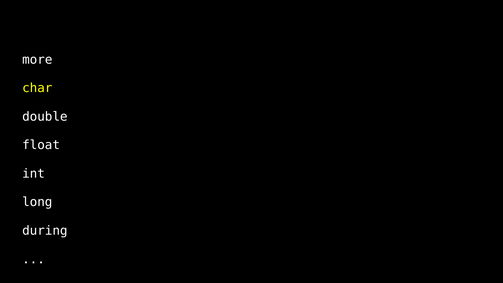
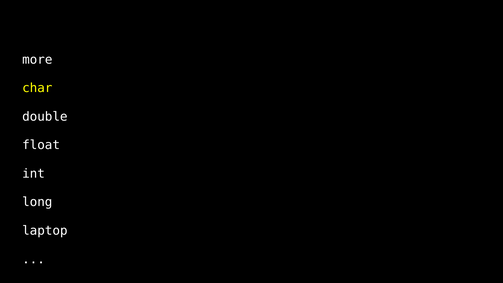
during: during -> laptop (45, 231)
